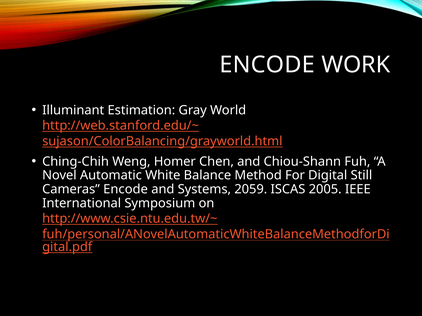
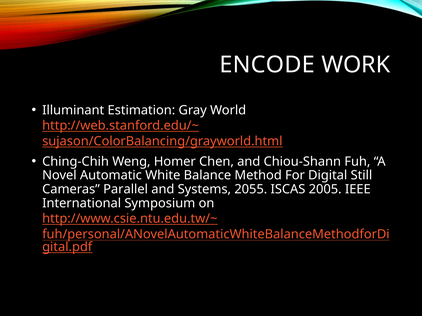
Cameras Encode: Encode -> Parallel (126, 190)
2059: 2059 -> 2055 (251, 190)
